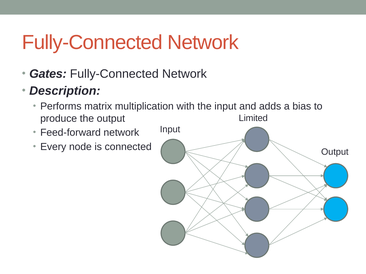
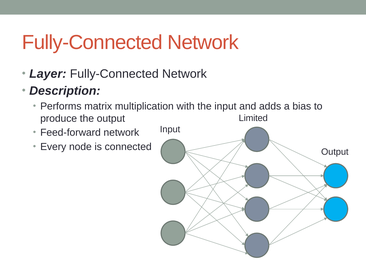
Gates: Gates -> Layer (48, 74)
